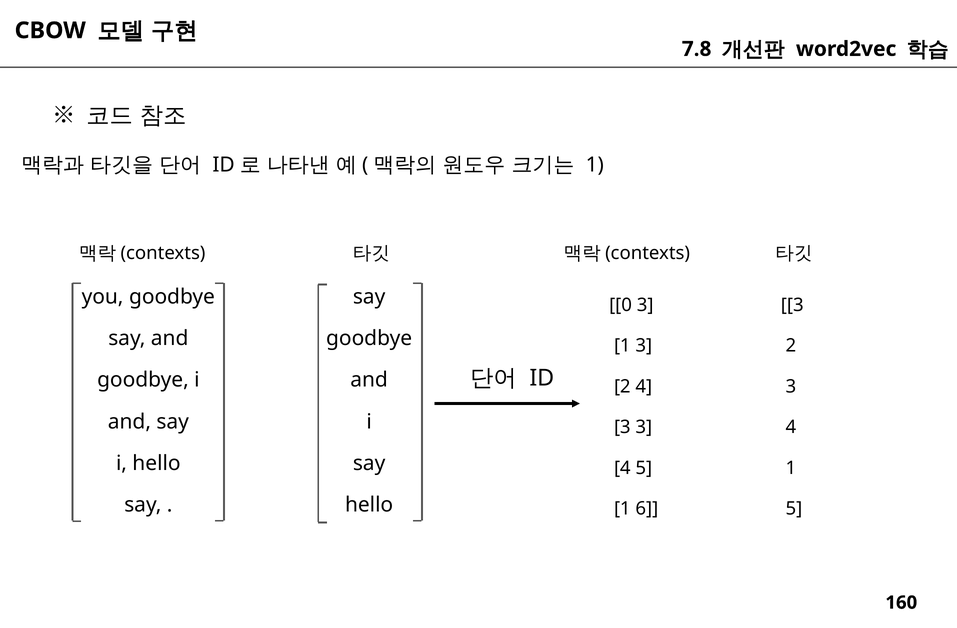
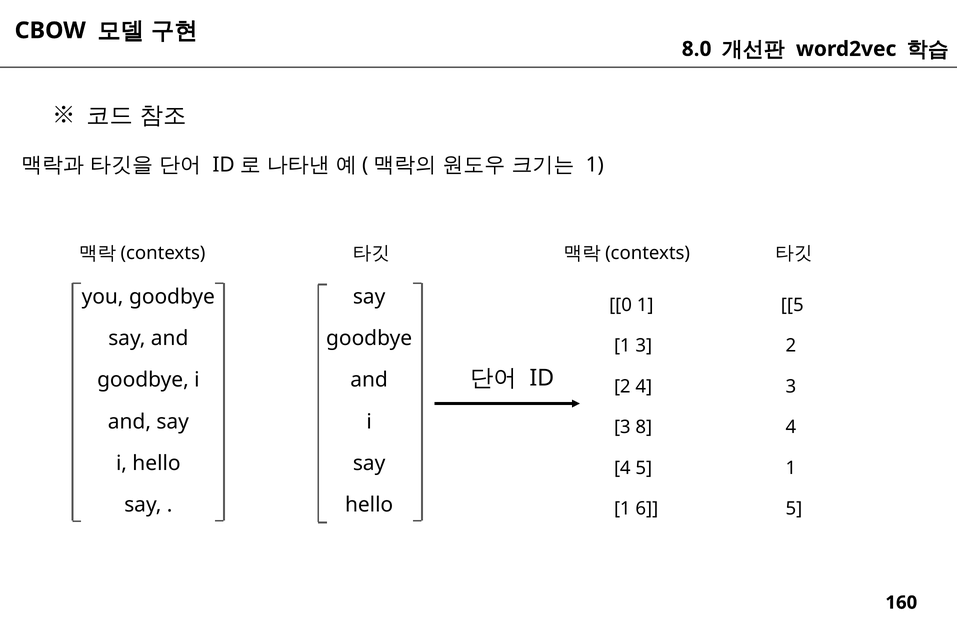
7.8: 7.8 -> 8.0 (697, 49)
0 3: 3 -> 1 (645, 305)
3: 3 -> 5 (792, 305)
3 3: 3 -> 8 (644, 428)
